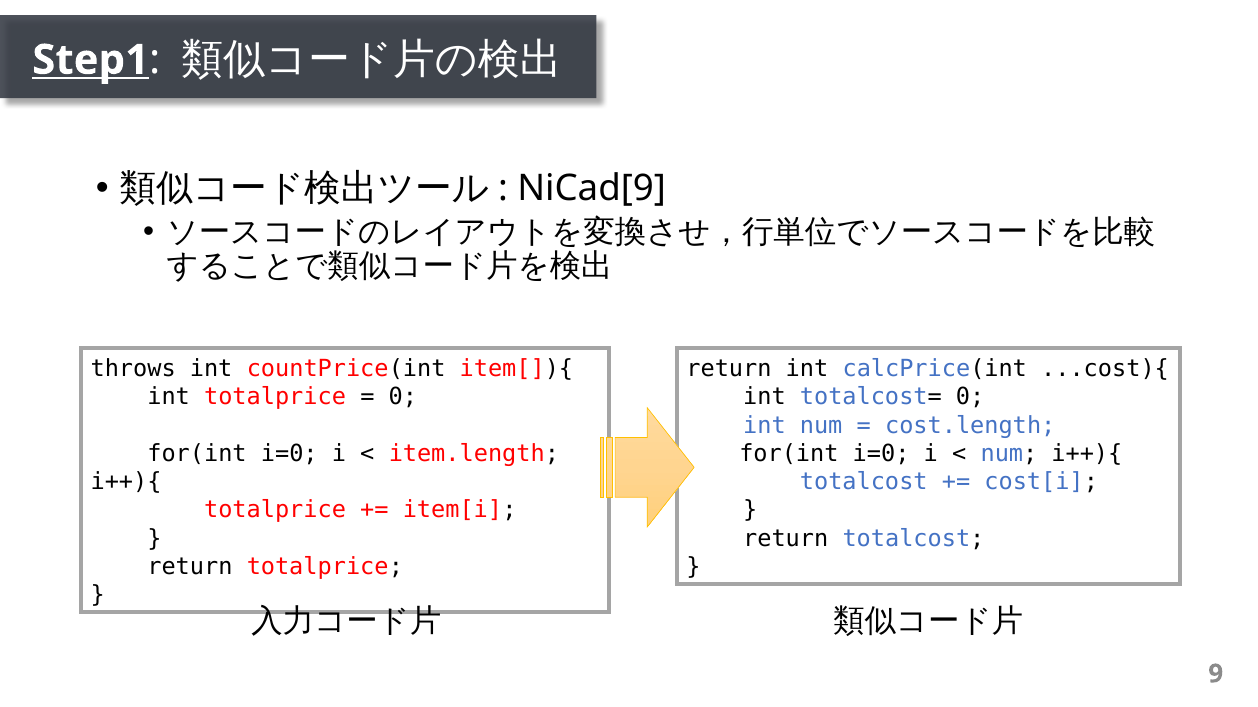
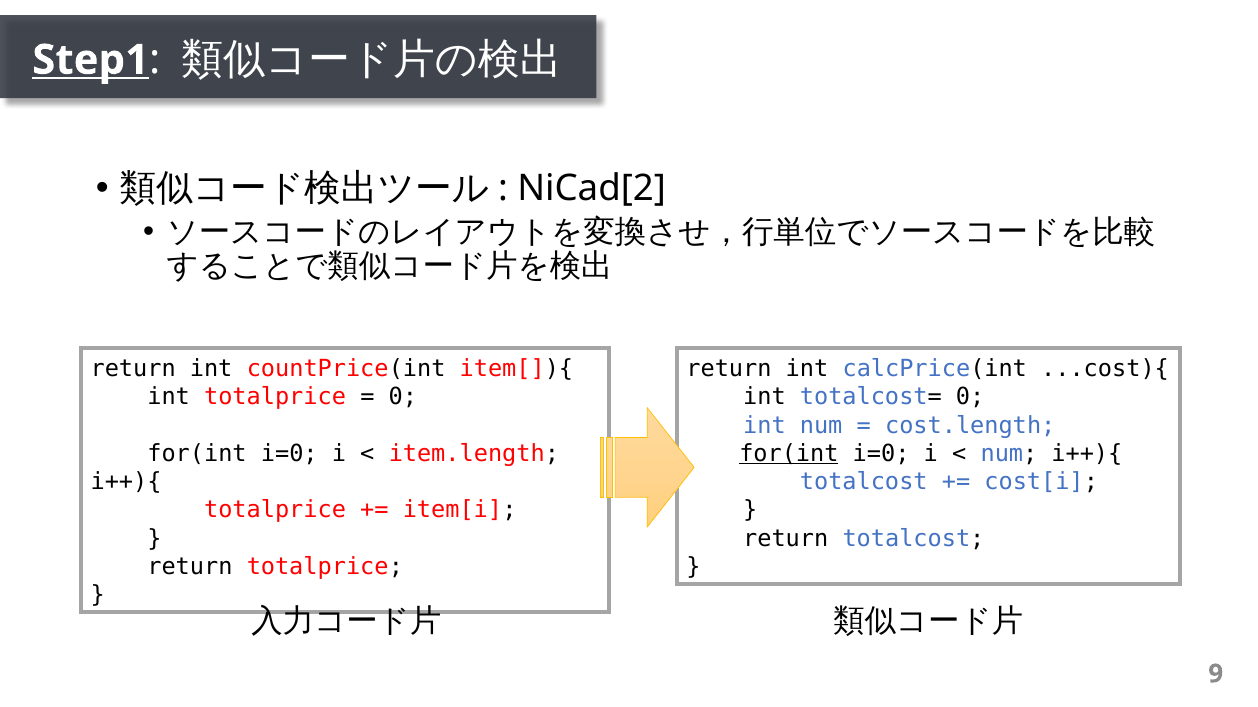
NiCad[9: NiCad[9 -> NiCad[2 (592, 189)
throws: throws -> return (133, 369)
for(int underline: none -> present (789, 454)
